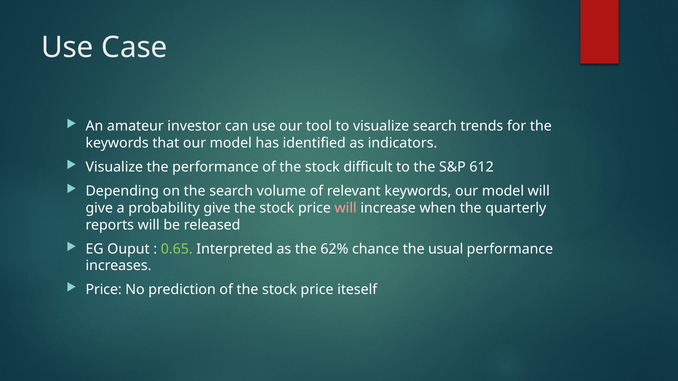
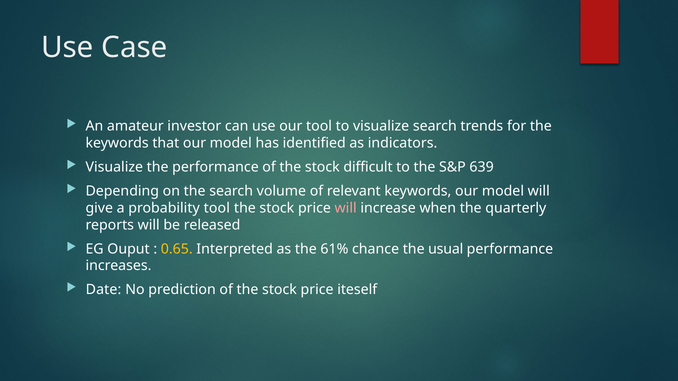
612: 612 -> 639 (482, 167)
probability give: give -> tool (217, 208)
0.65 colour: light green -> yellow (177, 249)
62%: 62% -> 61% (334, 249)
Price: Price -> Date (104, 290)
